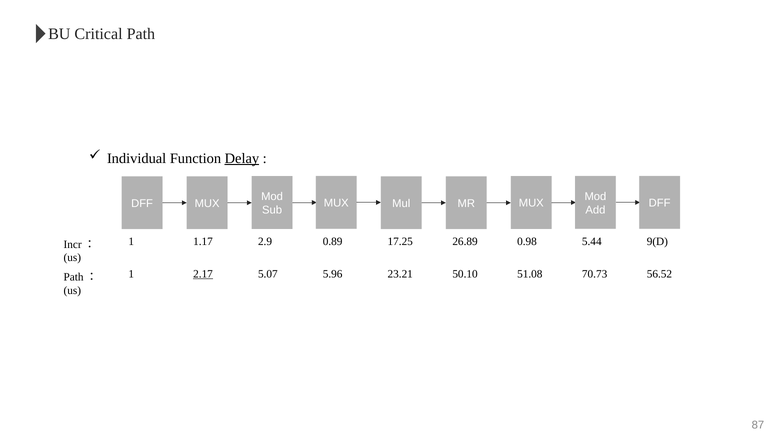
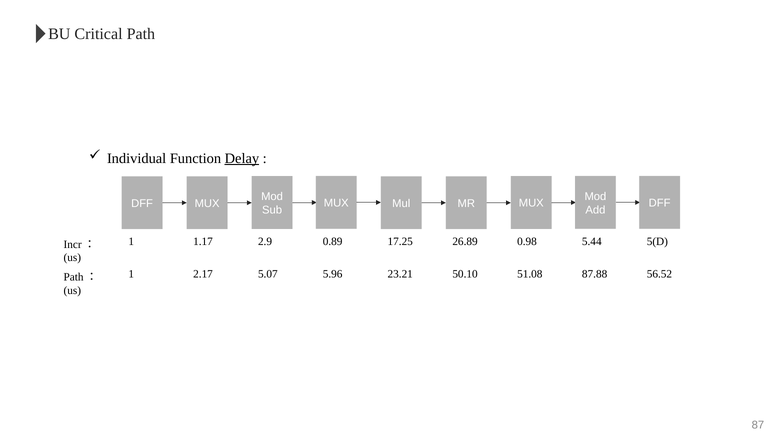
9(D: 9(D -> 5(D (657, 241)
2.17 underline: present -> none (203, 274)
70.73: 70.73 -> 87.88 (595, 274)
